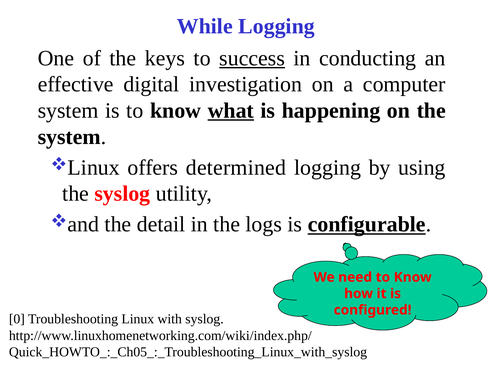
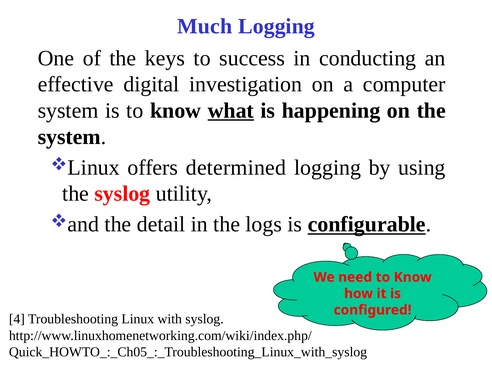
While: While -> Much (205, 26)
success underline: present -> none (252, 58)
0: 0 -> 4 (17, 319)
